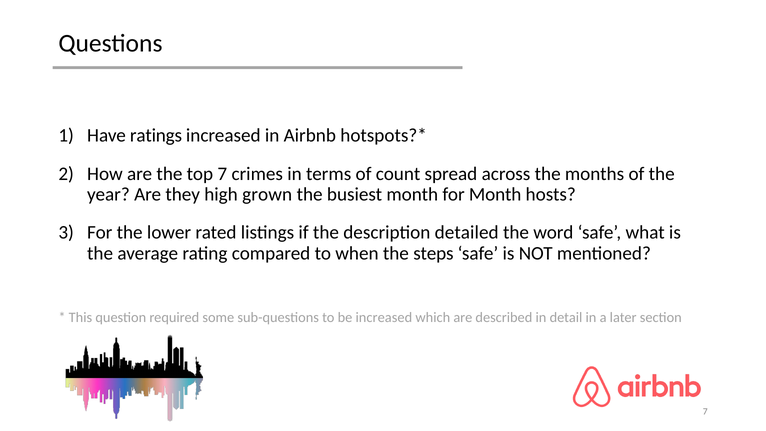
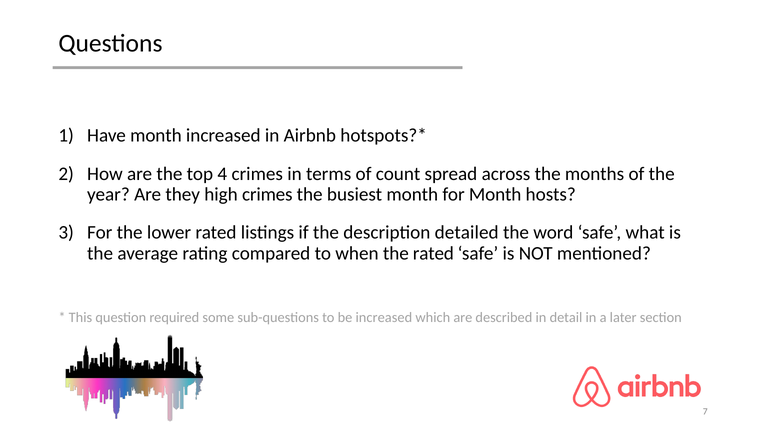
Have ratings: ratings -> month (156, 135)
top 7: 7 -> 4 (222, 174)
high grown: grown -> crimes (267, 194)
the steps: steps -> rated (433, 253)
